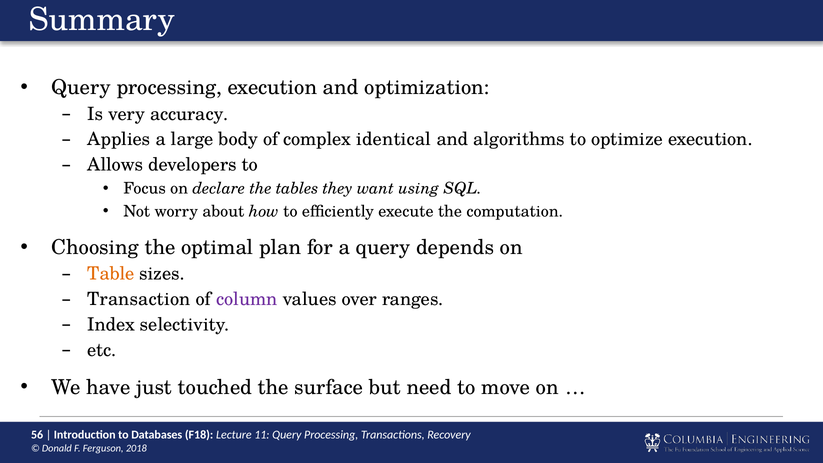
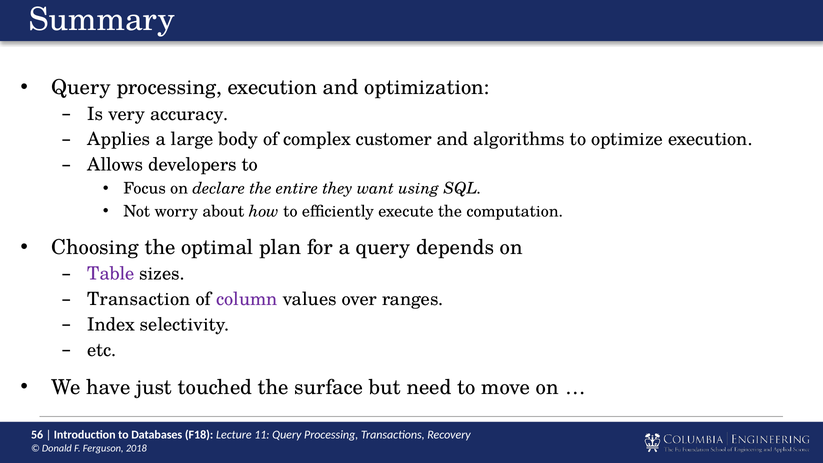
identical: identical -> customer (394, 139)
tables: tables -> entire (297, 189)
Table colour: orange -> purple (111, 274)
